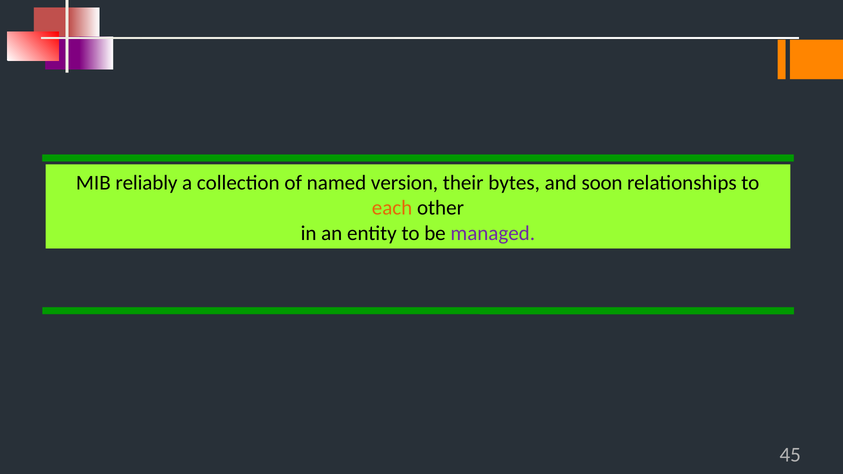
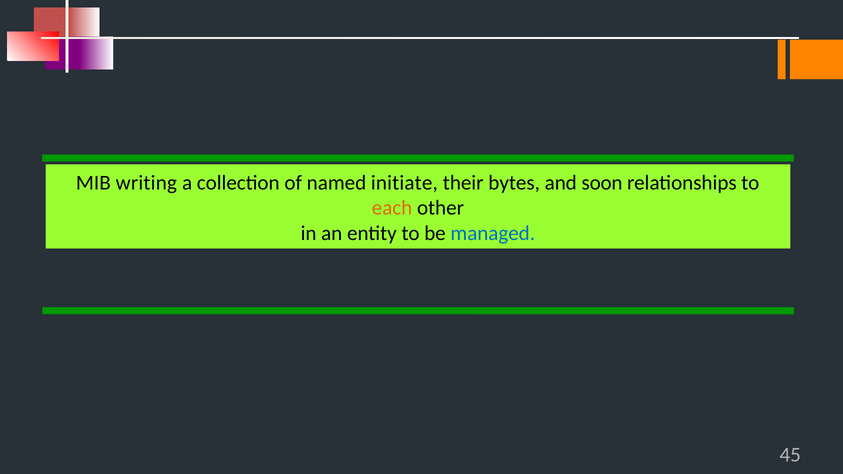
reliably: reliably -> writing (146, 183)
version: version -> initiate (404, 183)
managed colour: purple -> blue (493, 233)
